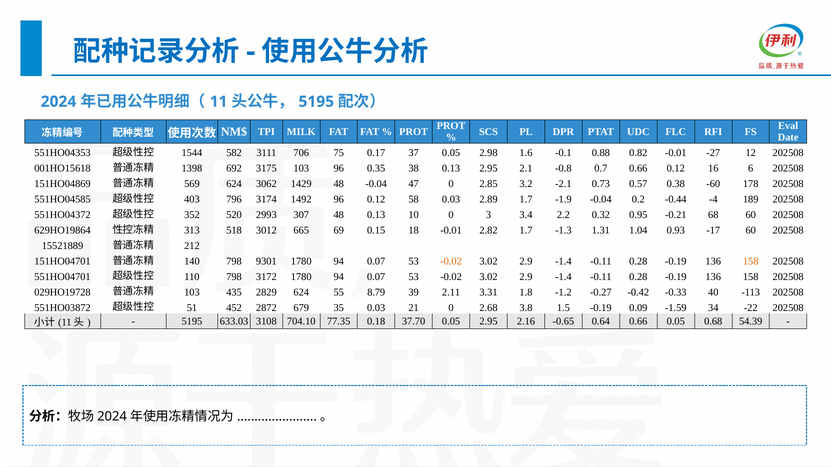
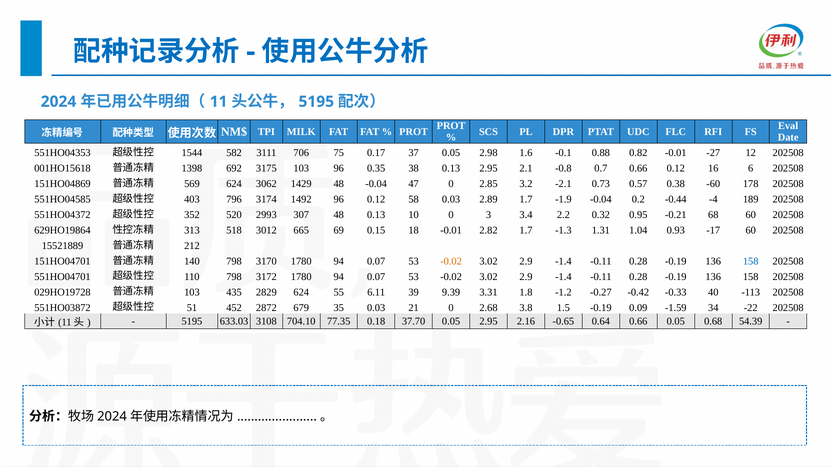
9301: 9301 -> 3170 (266, 262)
158 colour: orange -> blue (751, 262)
8.79: 8.79 -> 6.11 (376, 293)
2.11: 2.11 -> 9.39 (451, 293)
